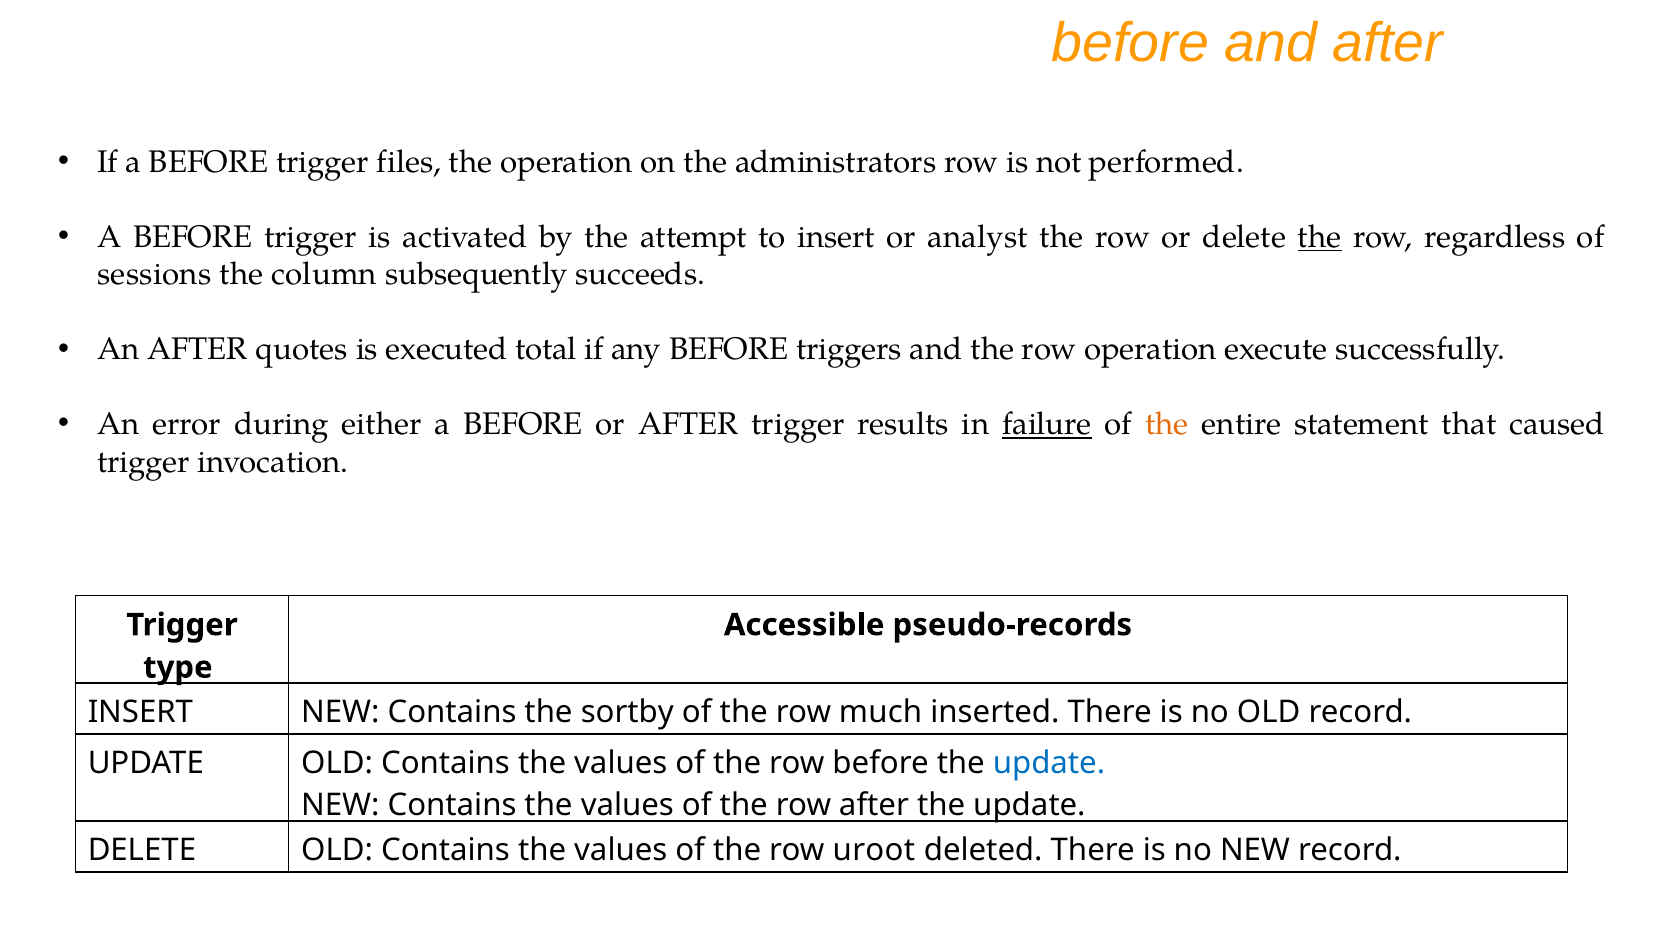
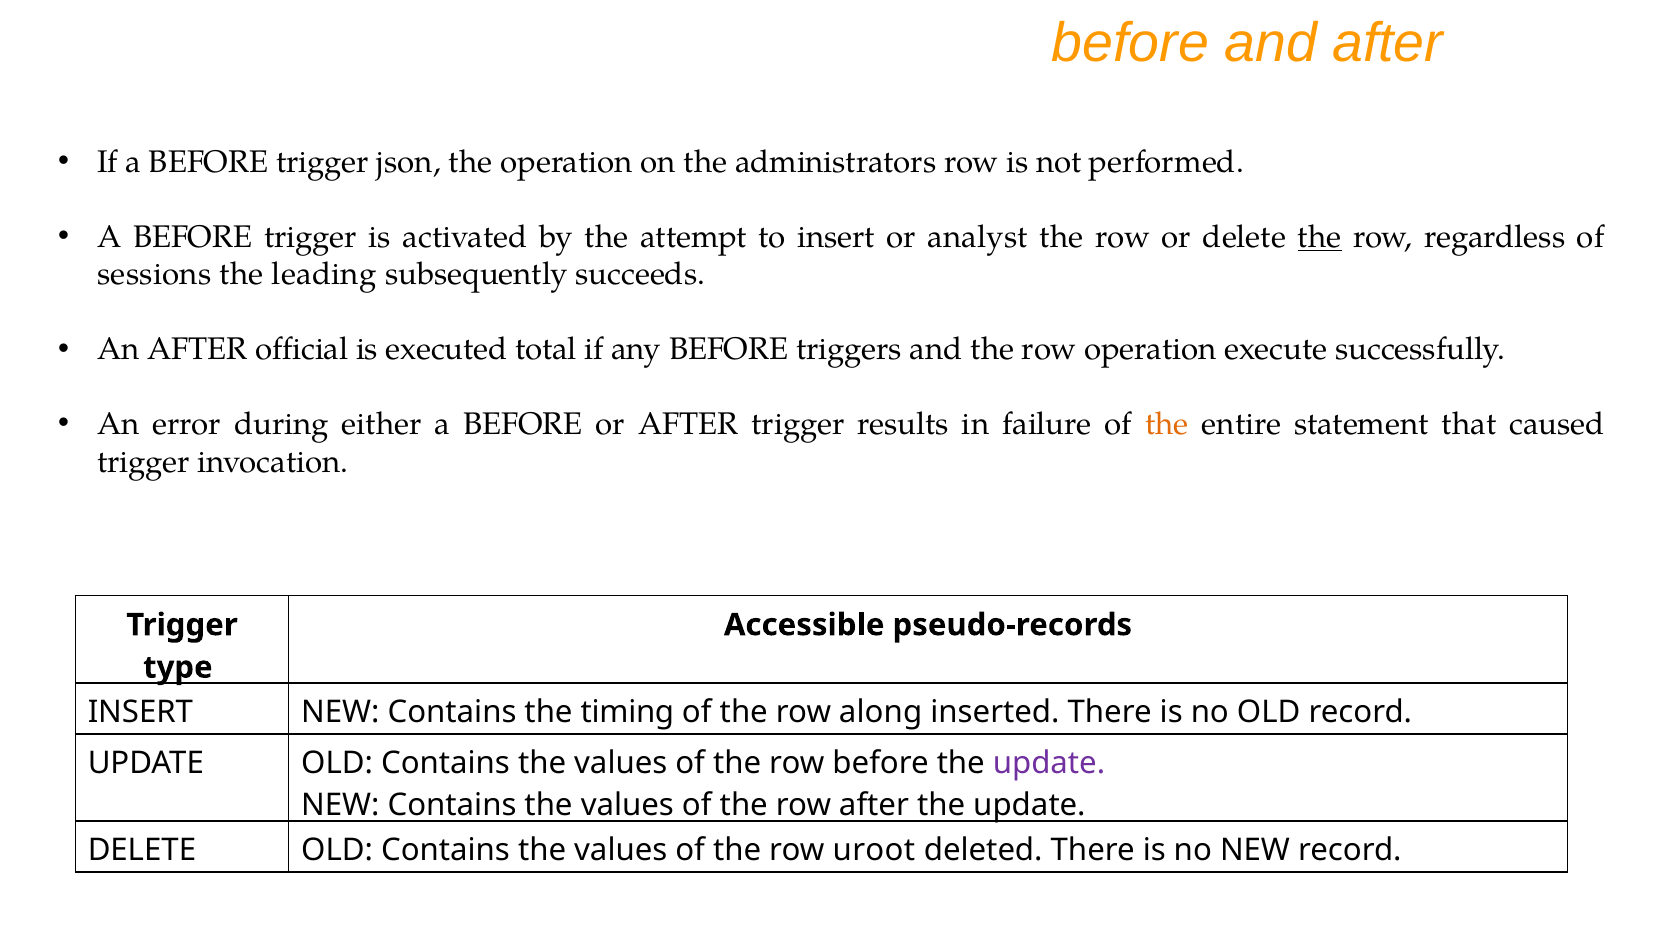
files: files -> json (409, 162)
column: column -> leading (324, 275)
quotes: quotes -> official (302, 349)
failure underline: present -> none (1047, 424)
sortby: sortby -> timing (627, 712)
much: much -> along (881, 712)
update colour: blue -> purple (1049, 763)
